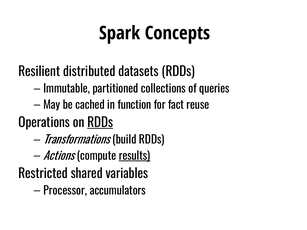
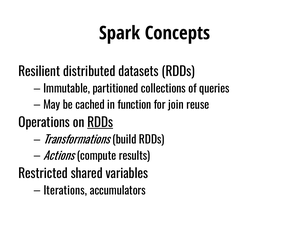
fact: fact -> join (176, 105)
results underline: present -> none (134, 156)
Processor: Processor -> Iterations (65, 191)
